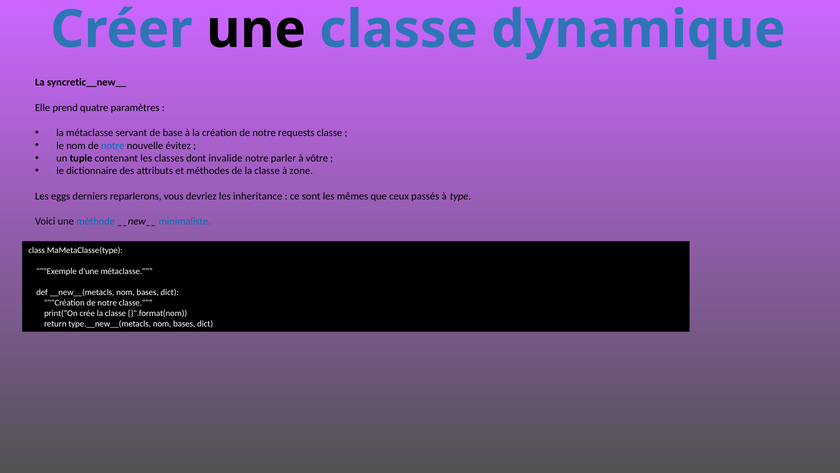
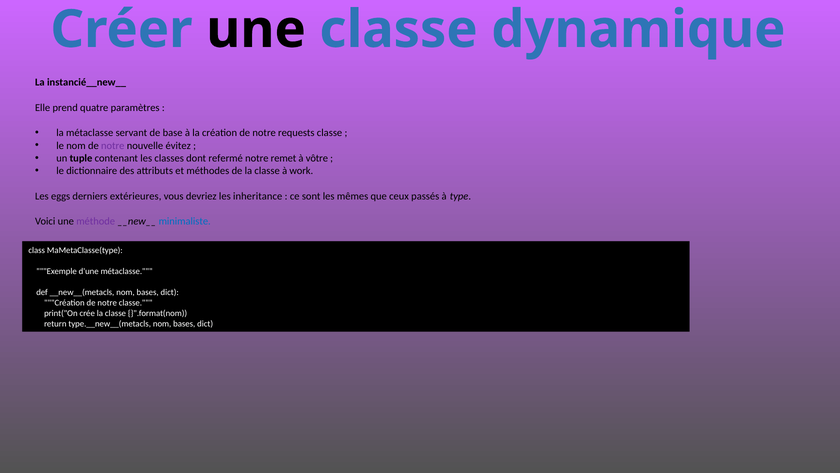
syncretic__new__: syncretic__new__ -> instancié__new__ (87, 82)
notre colour: blue -> purple (113, 145)
invalide: invalide -> refermé (226, 158)
parler: parler -> remet (284, 158)
zone: zone -> work (301, 171)
reparlerons: reparlerons -> extérieures (136, 196)
méthode colour: blue -> purple (96, 221)
